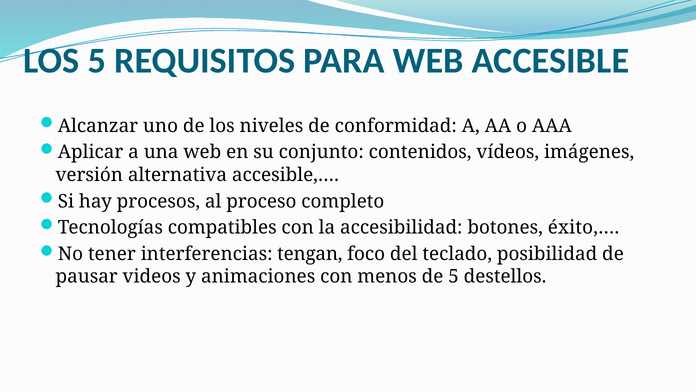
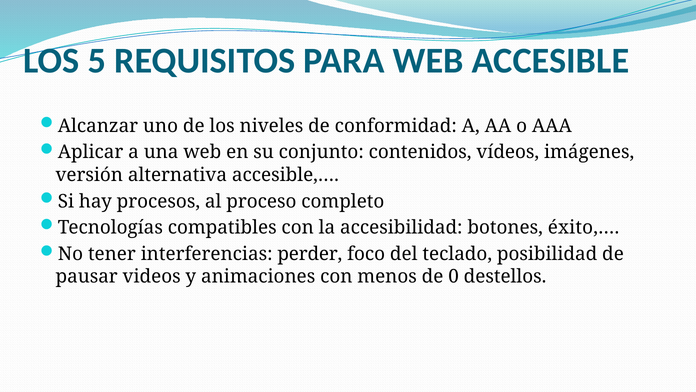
tengan: tengan -> perder (310, 254)
de 5: 5 -> 0 (454, 276)
